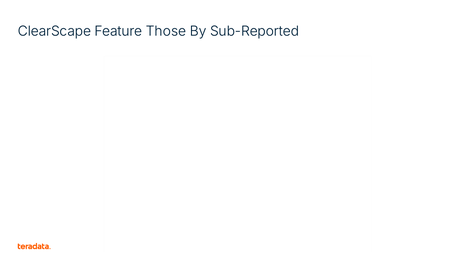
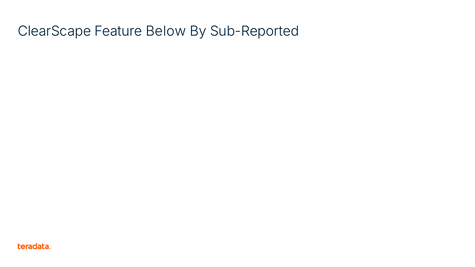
Those: Those -> Below (166, 31)
